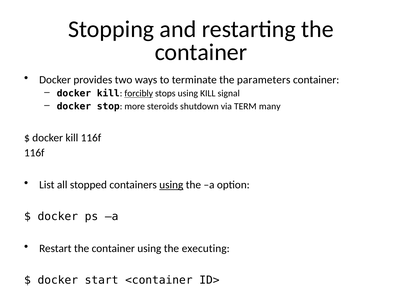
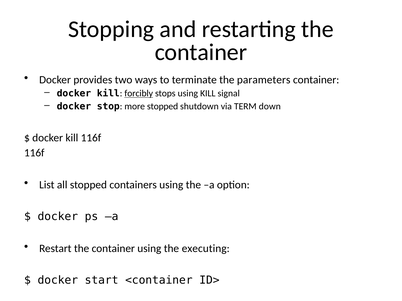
more steroids: steroids -> stopped (163, 107)
many: many -> down (270, 107)
using underline: present -> none (171, 185)
